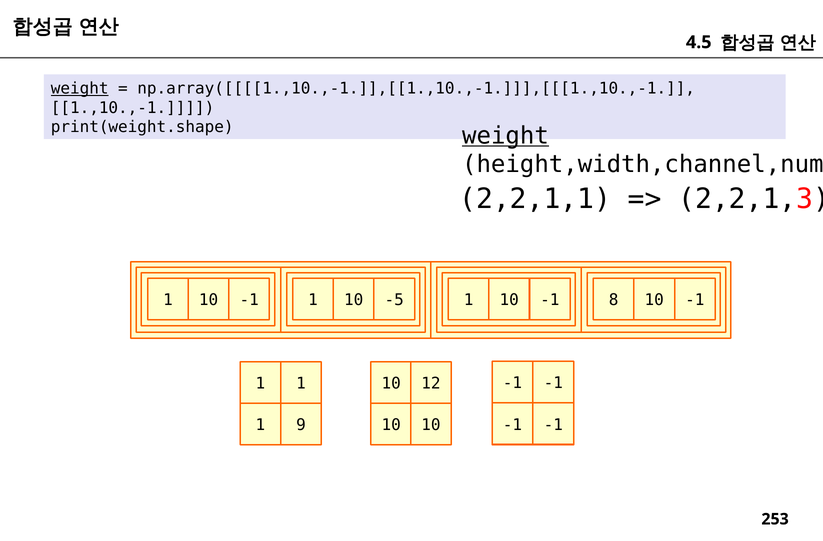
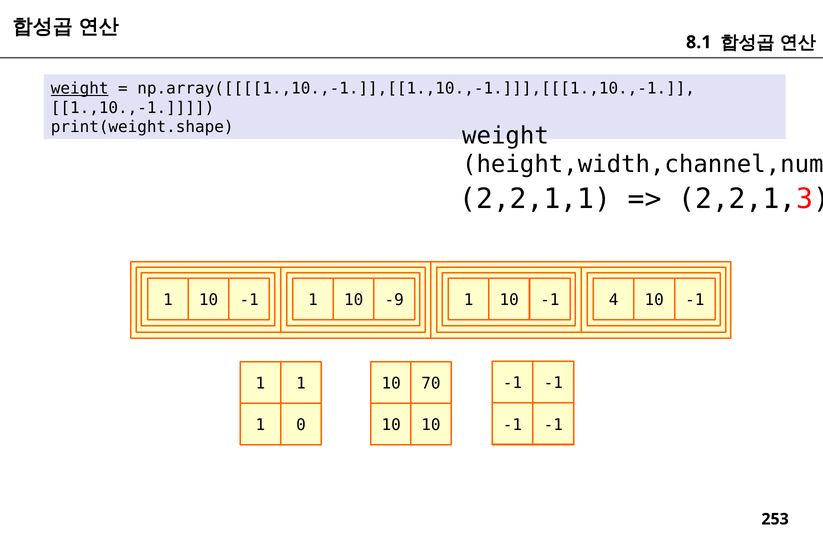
4.5: 4.5 -> 8.1 (699, 42)
weight underline: present -> none (505, 136)
-5: -5 -> -9 (394, 300)
8: 8 -> 4 (614, 300)
12: 12 -> 70 (431, 383)
9: 9 -> 0 (301, 425)
